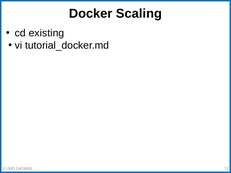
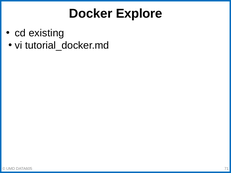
Scaling: Scaling -> Explore (139, 14)
